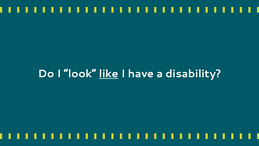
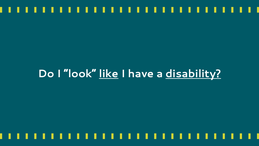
disability underline: none -> present (193, 74)
